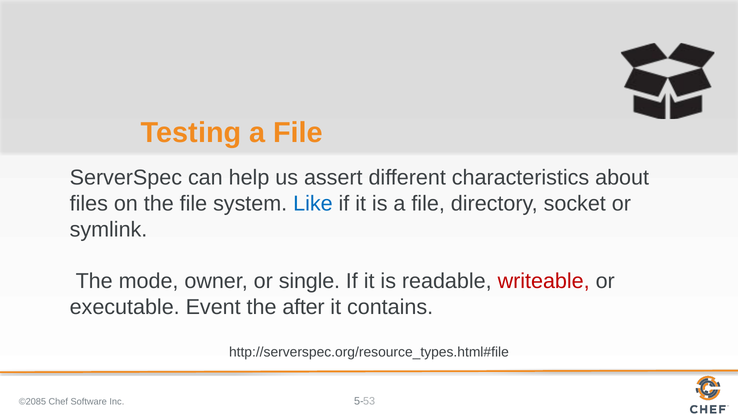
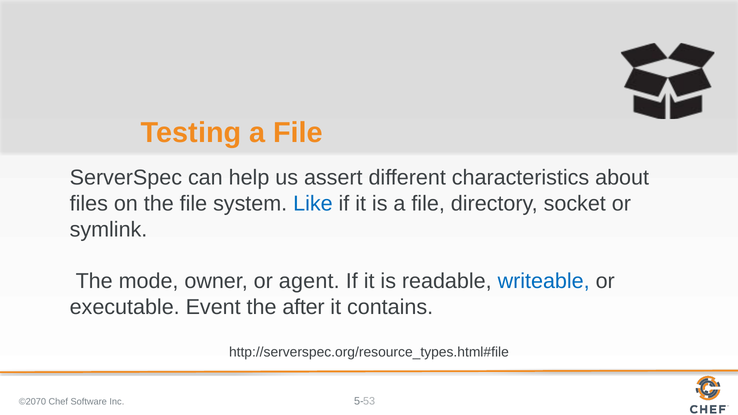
single: single -> agent (309, 281)
writeable colour: red -> blue (544, 281)
©2085: ©2085 -> ©2070 (32, 402)
